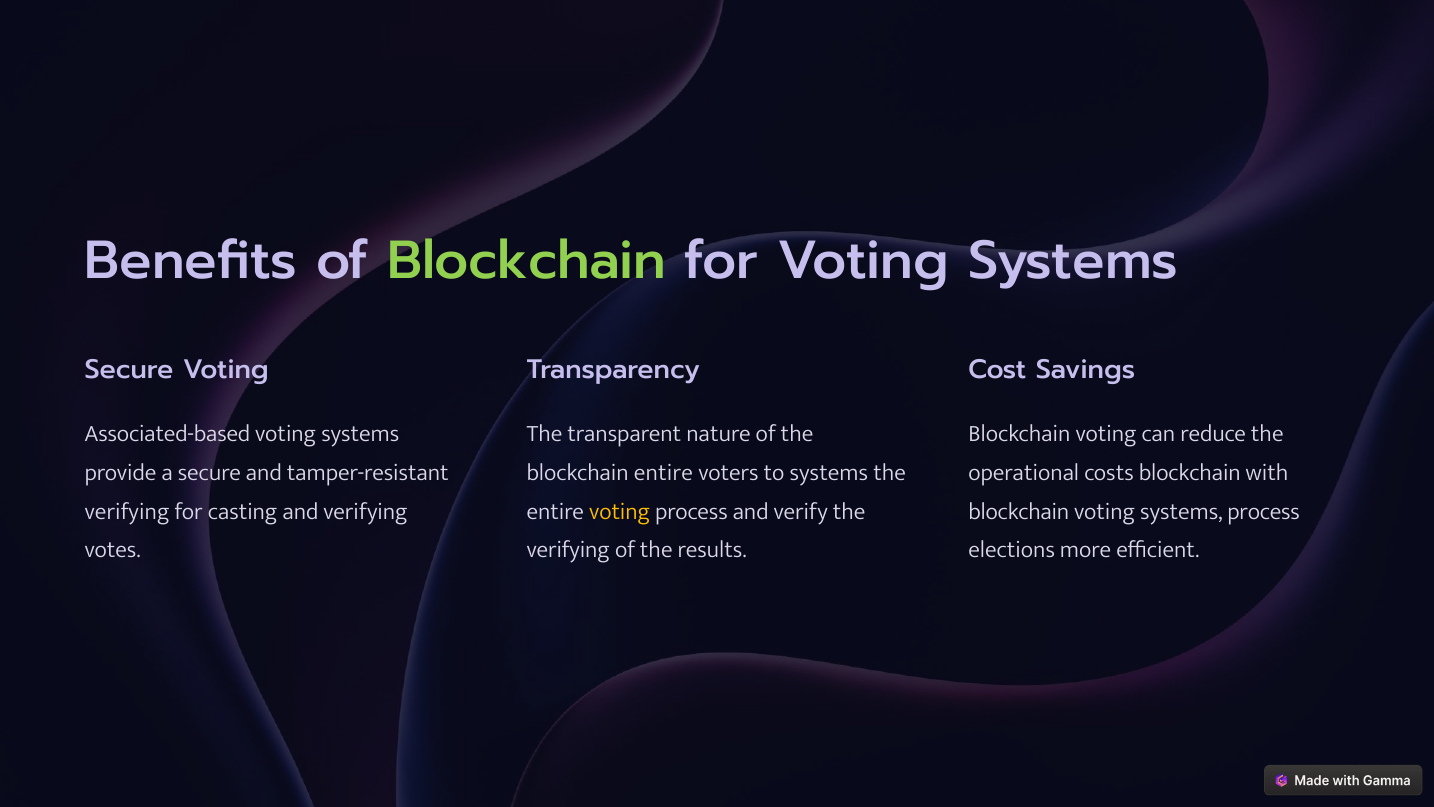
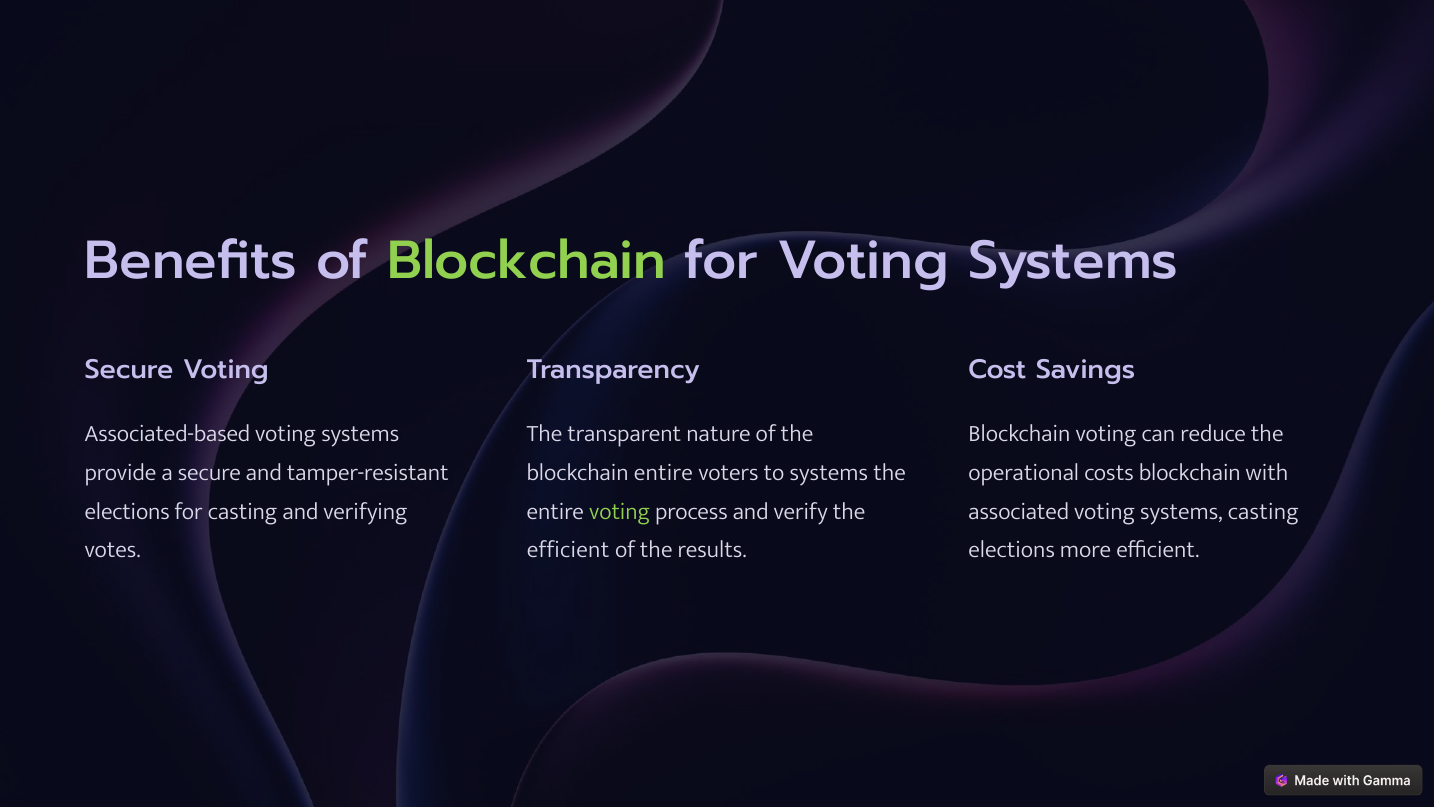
verifying: verifying -> elections (127, 511)
voting colour: yellow -> light green (620, 511)
blockchain: blockchain -> associated (1019, 511)
systems process: process -> casting (1263, 511)
verifying: verifying -> efficient (568, 550)
